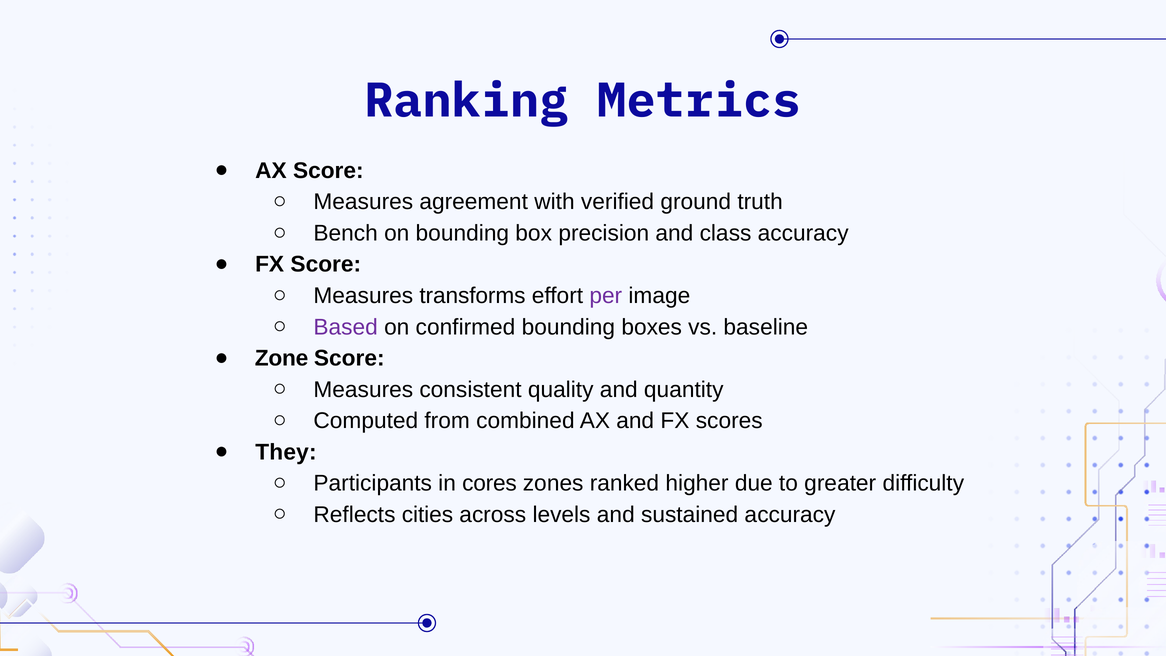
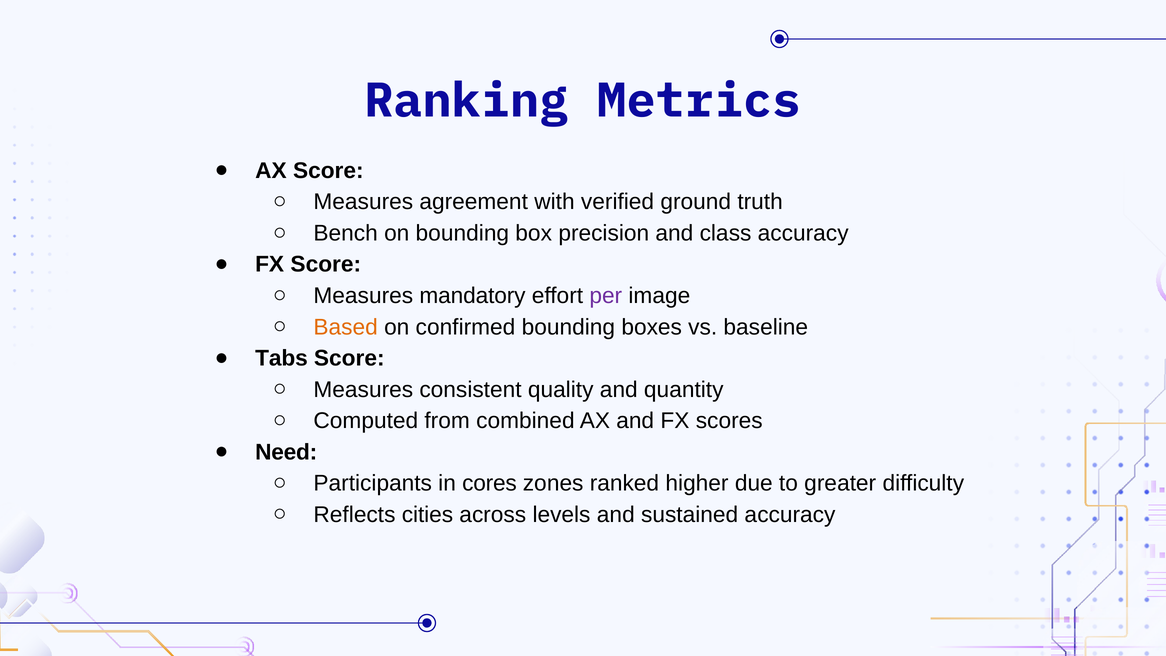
transforms: transforms -> mandatory (472, 296)
Based colour: purple -> orange (346, 327)
Zone: Zone -> Tabs (281, 358)
They: They -> Need (286, 452)
